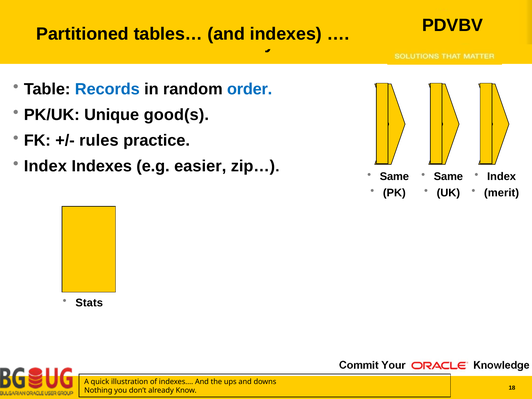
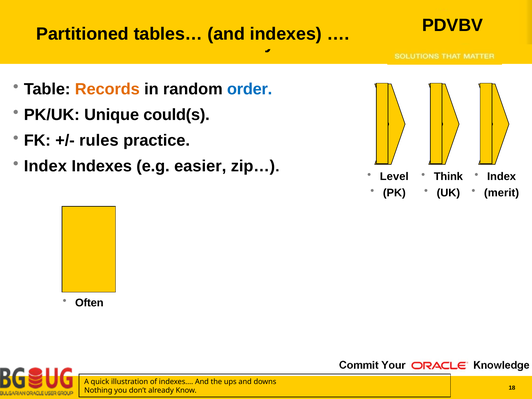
Records colour: blue -> orange (107, 89)
good(s: good(s -> could(s (177, 115)
Same: Same -> Level (394, 177)
Same: Same -> Think (448, 177)
Stats: Stats -> Often (89, 303)
